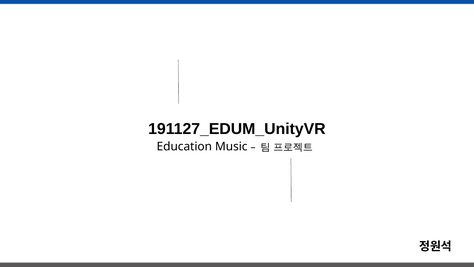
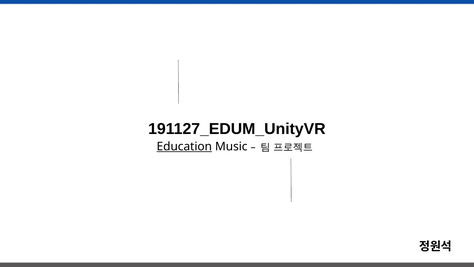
Education underline: none -> present (184, 146)
